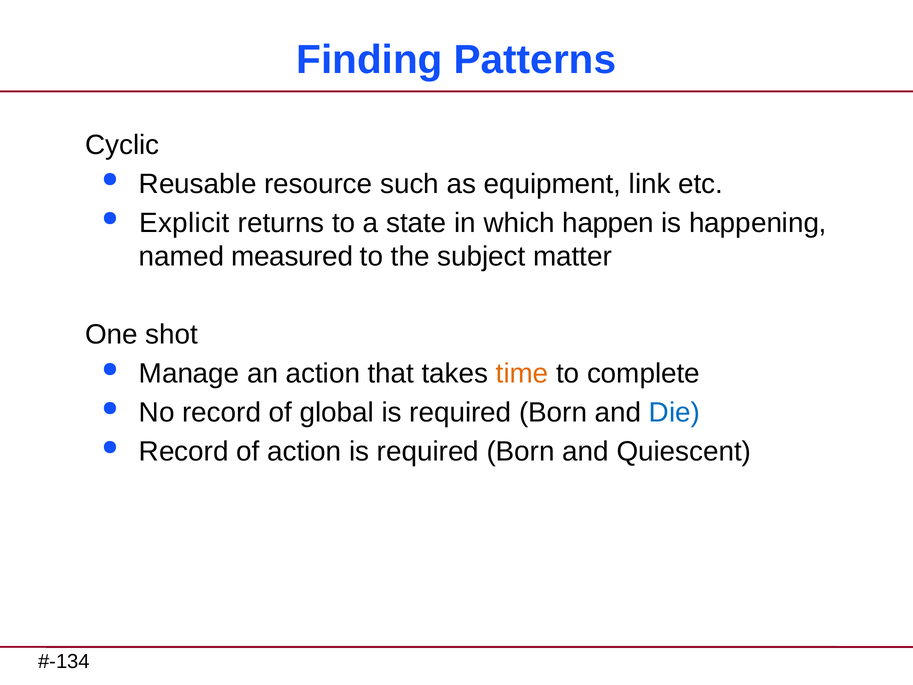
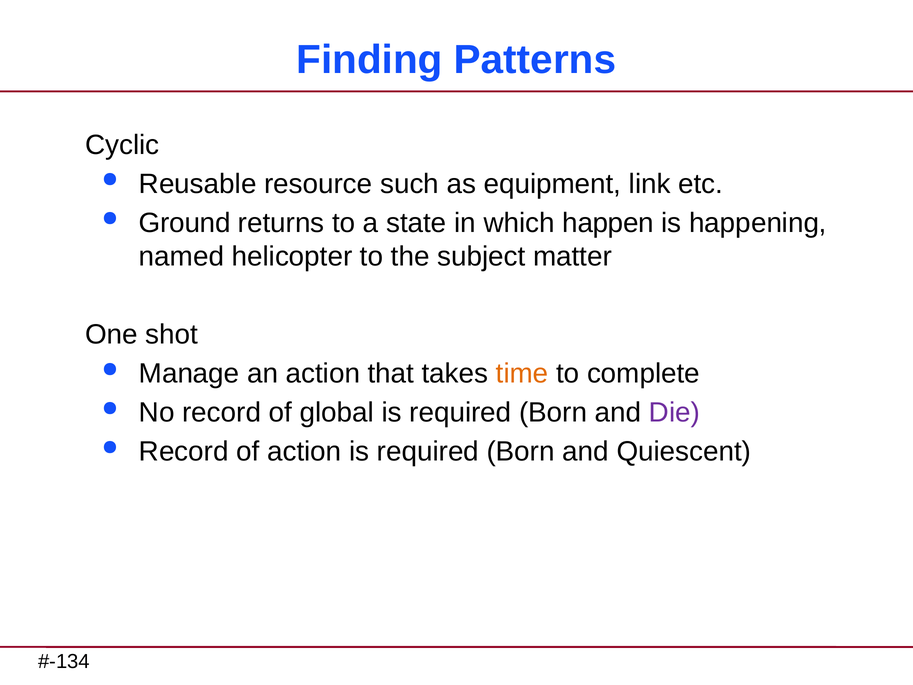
Explicit: Explicit -> Ground (185, 223)
measured: measured -> helicopter (292, 256)
Die colour: blue -> purple (674, 413)
